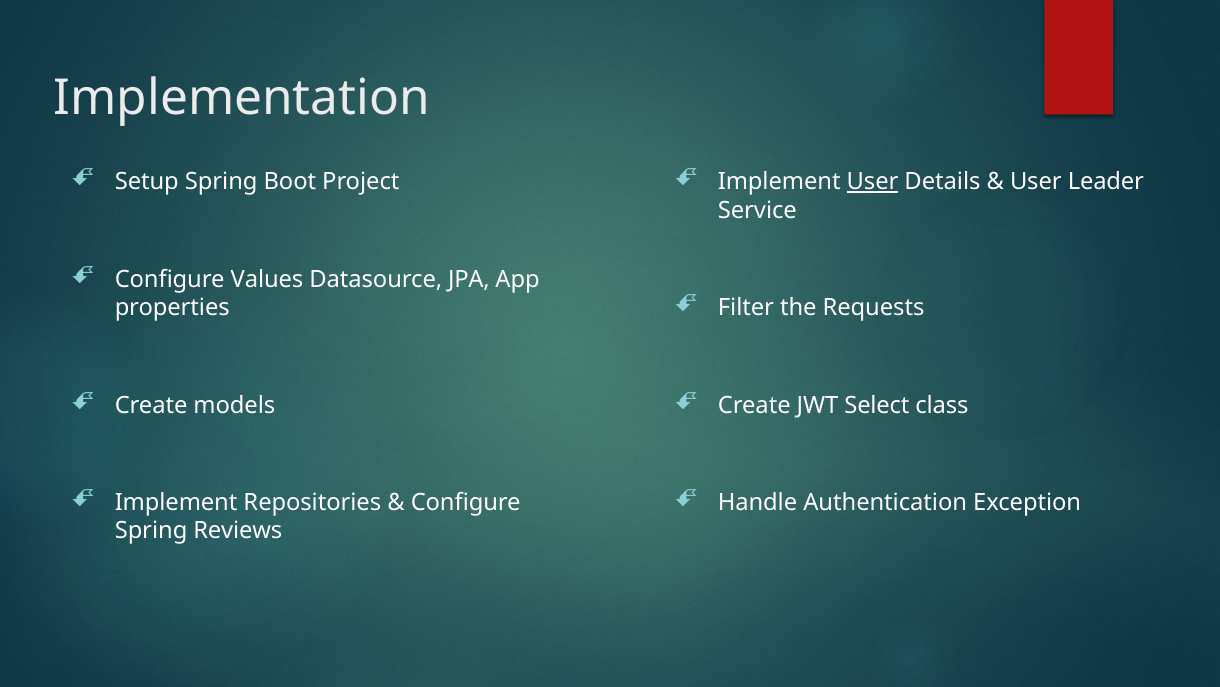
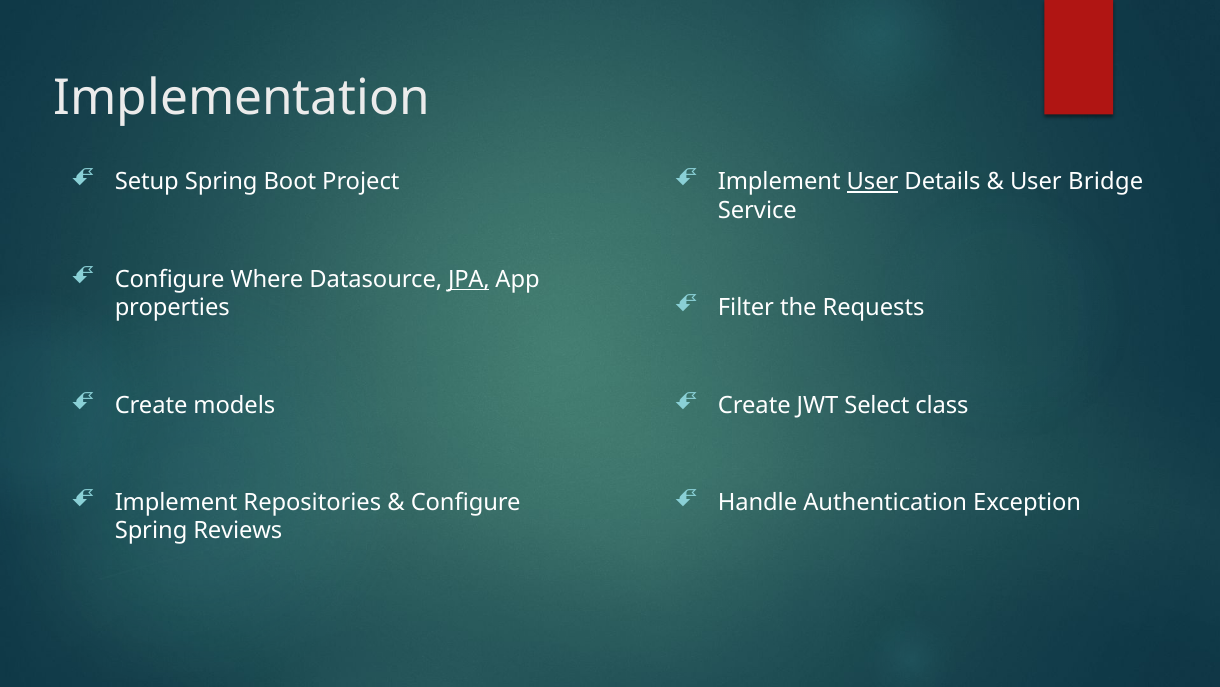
Leader: Leader -> Bridge (1106, 182)
Values: Values -> Where (267, 279)
JPA underline: none -> present (469, 279)
